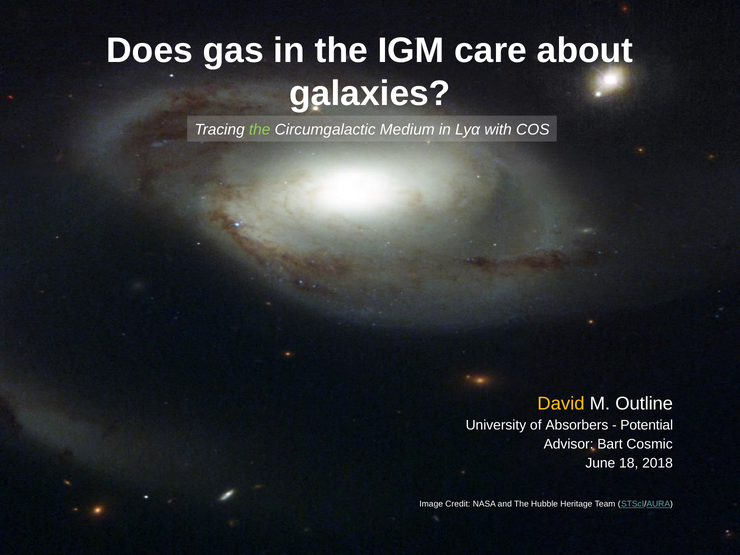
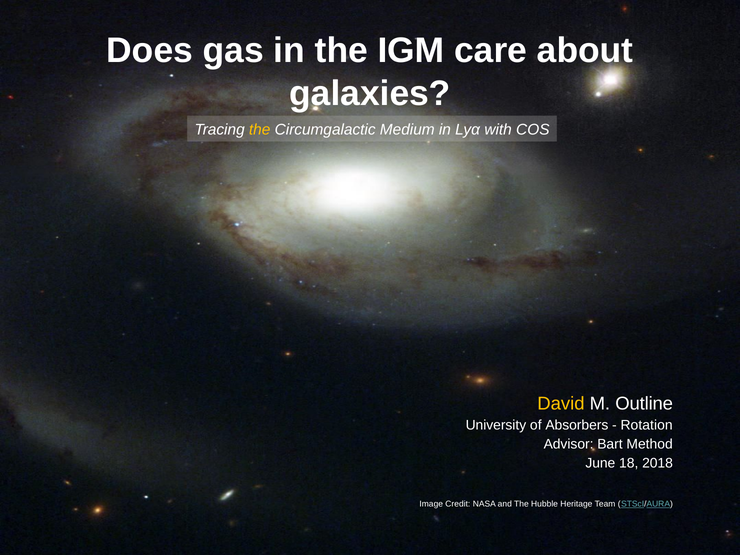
the colour: light green -> yellow (260, 130)
Potential: Potential -> Rotation (647, 425)
Cosmic: Cosmic -> Method (650, 444)
